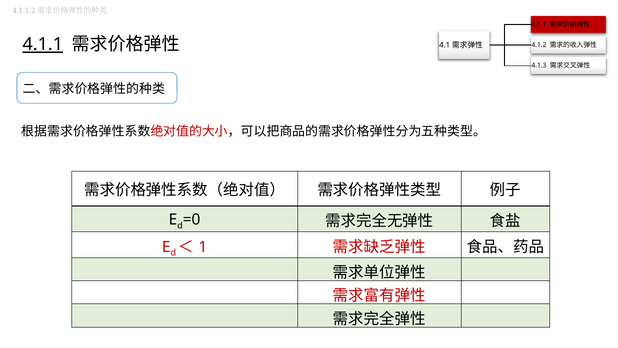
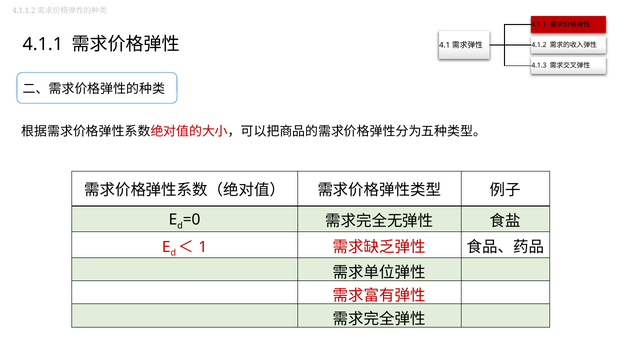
4.1.1 underline: present -> none (43, 44)
